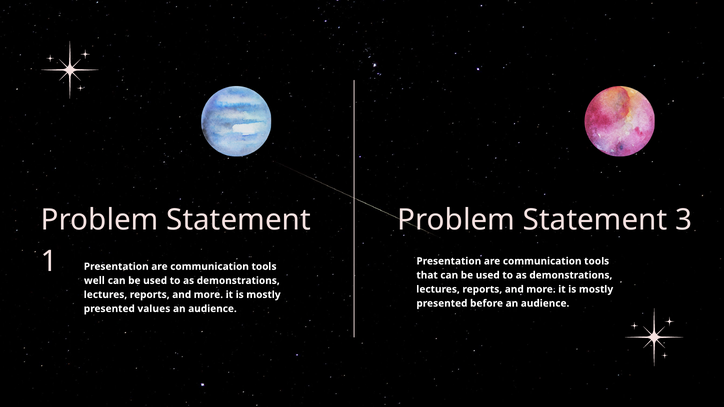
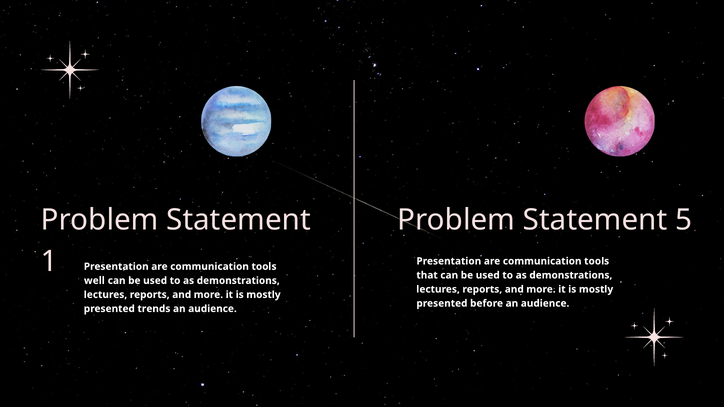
3: 3 -> 5 (684, 220)
values: values -> trends (154, 309)
